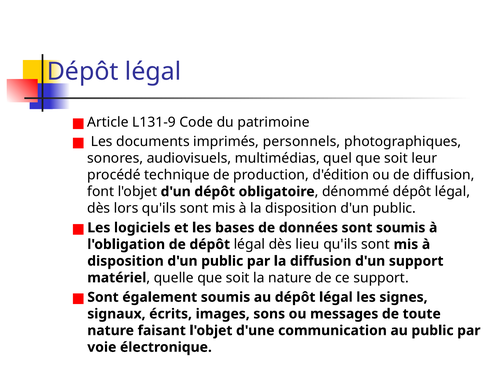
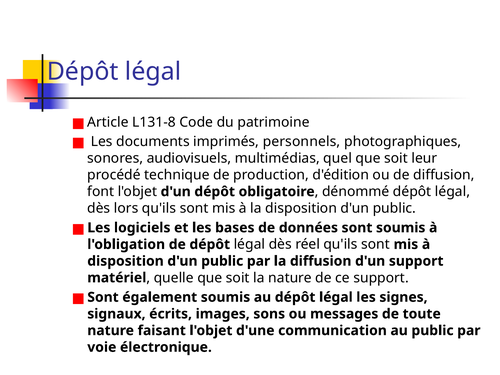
L131-9: L131-9 -> L131-8 (154, 122)
lieu: lieu -> réel (308, 244)
